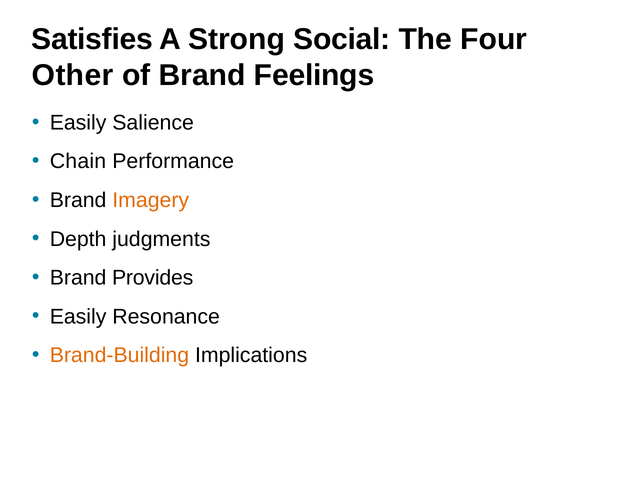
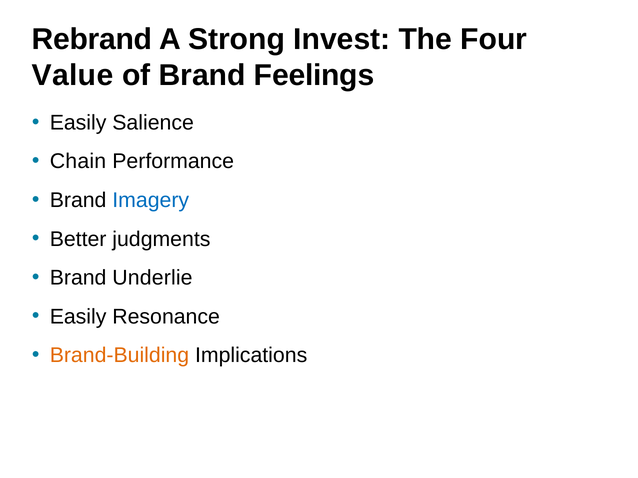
Satisfies: Satisfies -> Rebrand (92, 39)
Social: Social -> Invest (342, 39)
Other: Other -> Value (73, 76)
Imagery colour: orange -> blue (151, 200)
Depth: Depth -> Better (78, 239)
Provides: Provides -> Underlie (152, 278)
